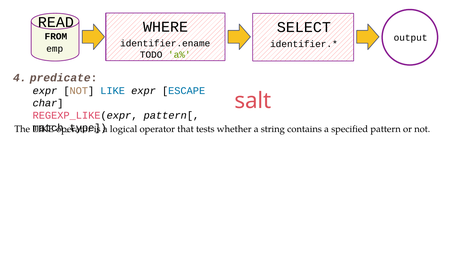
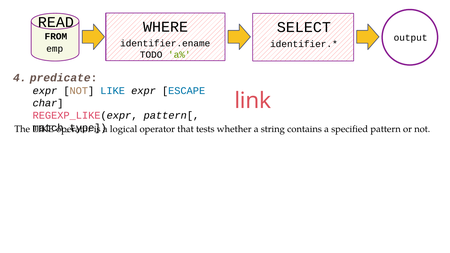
salt: salt -> link (253, 101)
